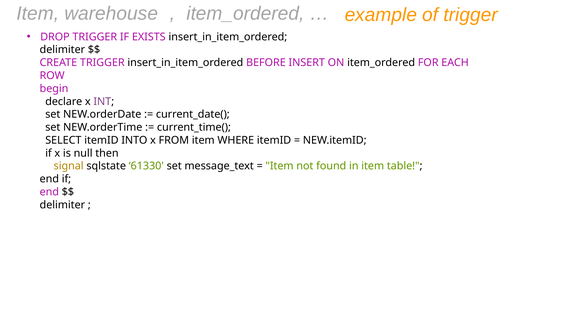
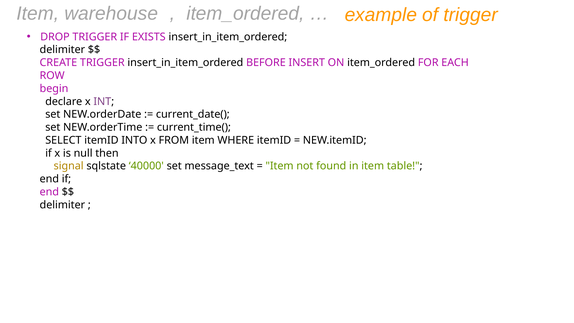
61330: 61330 -> 40000 (146, 166)
